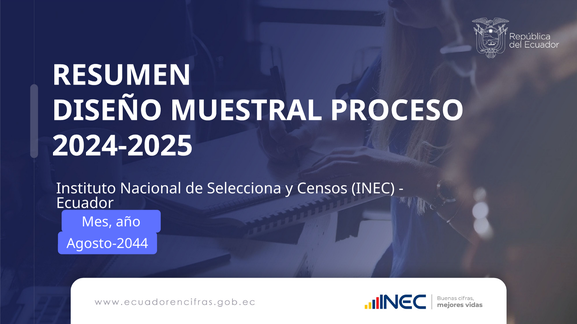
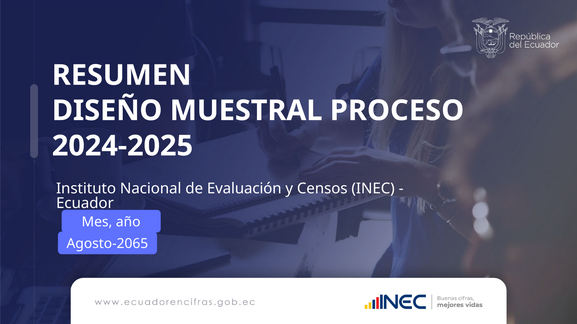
Selecciona: Selecciona -> Evaluación (244, 189)
Agosto-2044: Agosto-2044 -> Agosto-2065 (107, 244)
